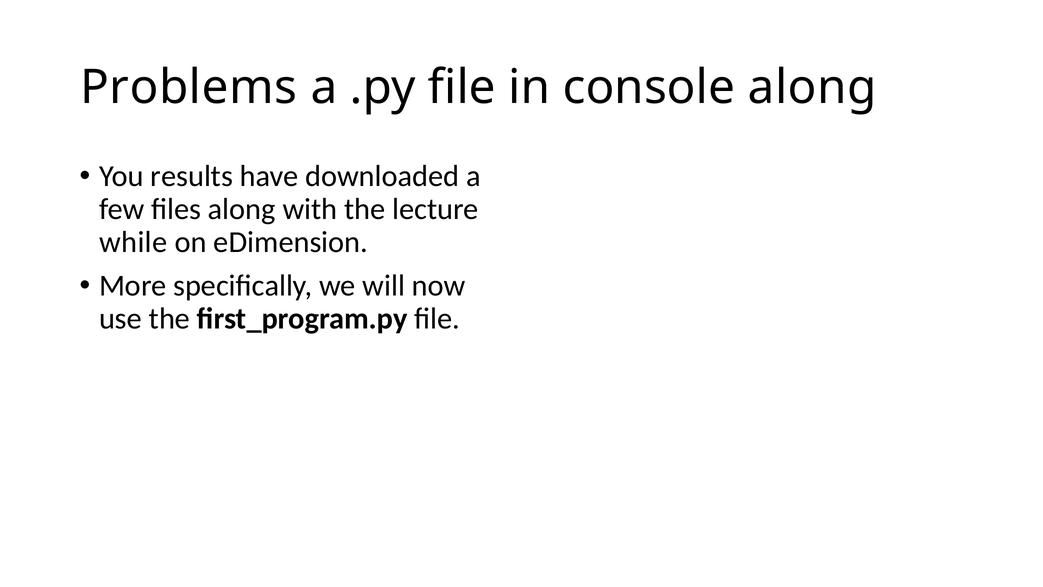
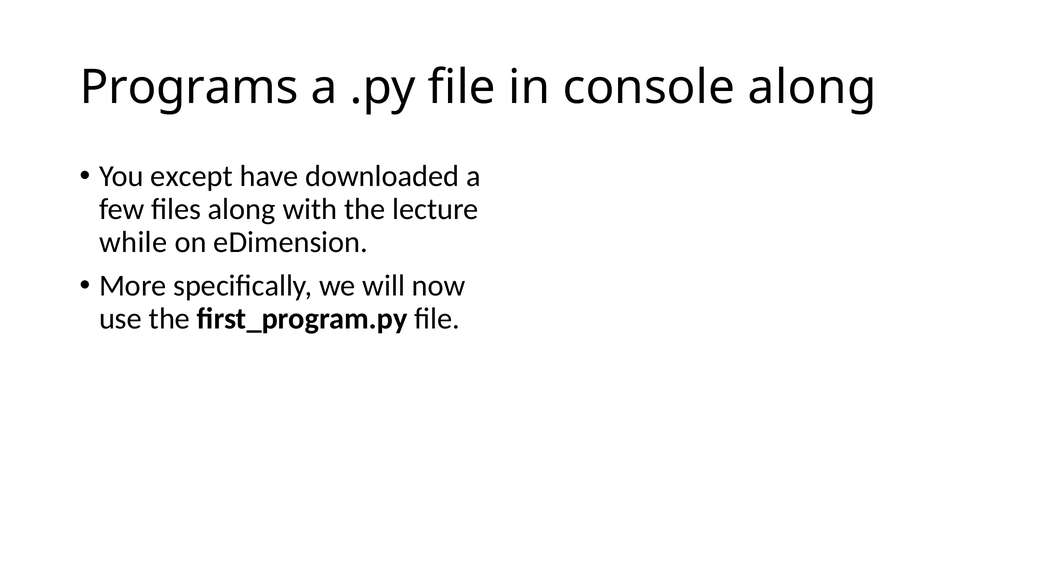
Problems: Problems -> Programs (189, 88)
results: results -> except (192, 176)
